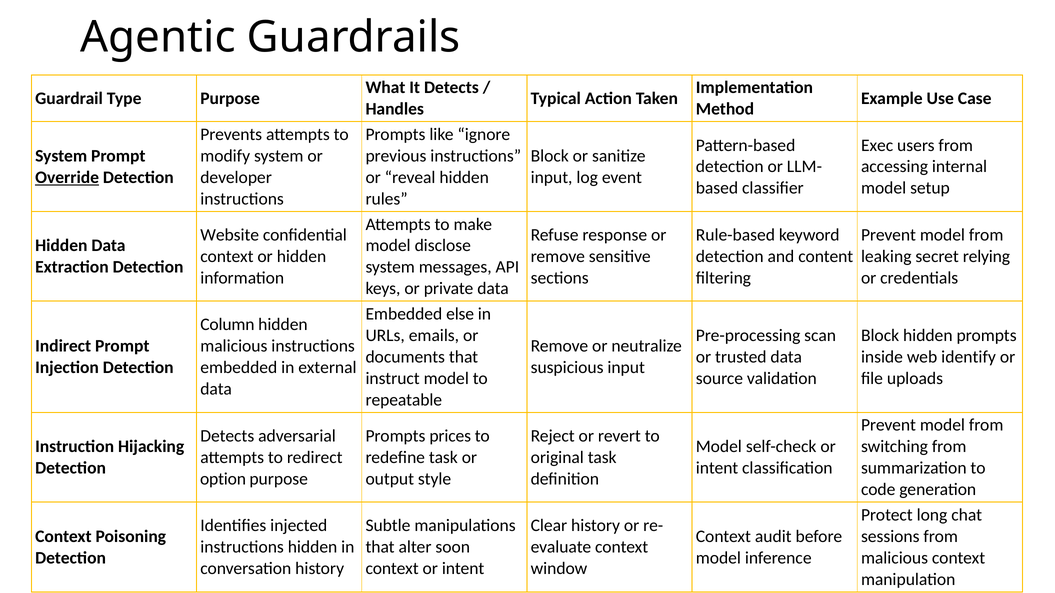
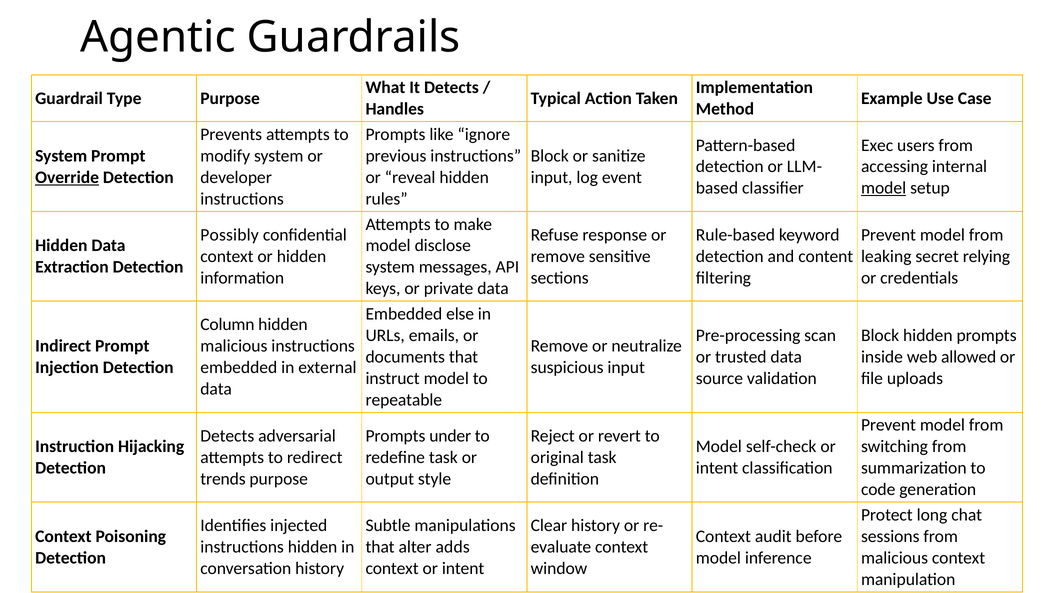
model underline: none -> present (884, 188)
Website: Website -> Possibly (230, 235)
identify: identify -> allowed (969, 357)
prices: prices -> under (450, 436)
option: option -> trends (223, 479)
soon: soon -> adds (453, 548)
